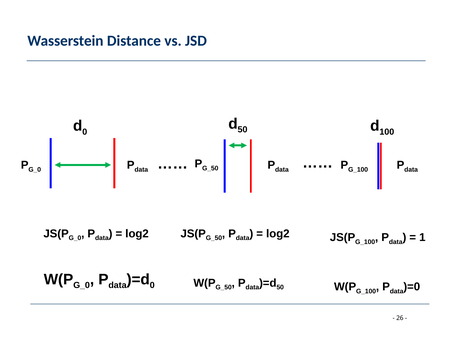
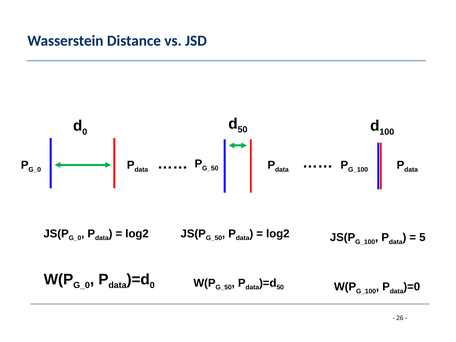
1: 1 -> 5 (422, 237)
